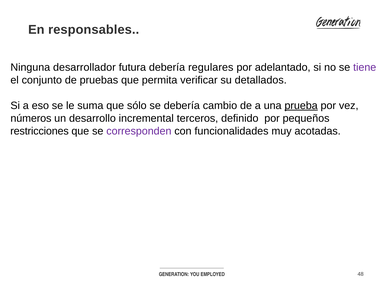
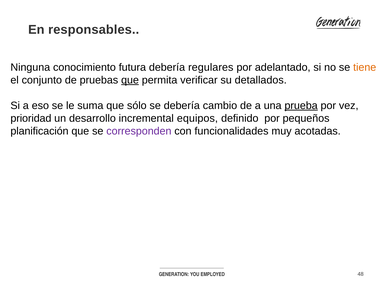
desarrollador: desarrollador -> conocimiento (84, 67)
tiene colour: purple -> orange (365, 67)
que underline: none -> present (130, 80)
números: números -> prioridad (31, 118)
terceros: terceros -> equipos (197, 118)
restricciones: restricciones -> planificación (40, 131)
